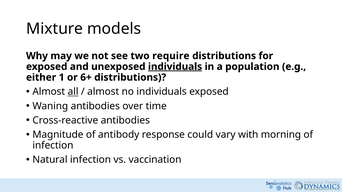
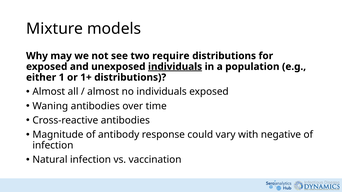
6+: 6+ -> 1+ (86, 78)
all underline: present -> none (73, 92)
morning: morning -> negative (281, 135)
